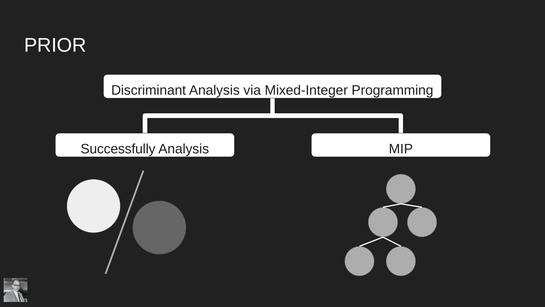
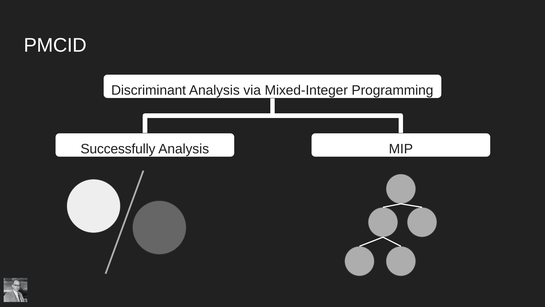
PRIOR: PRIOR -> PMCID (55, 45)
